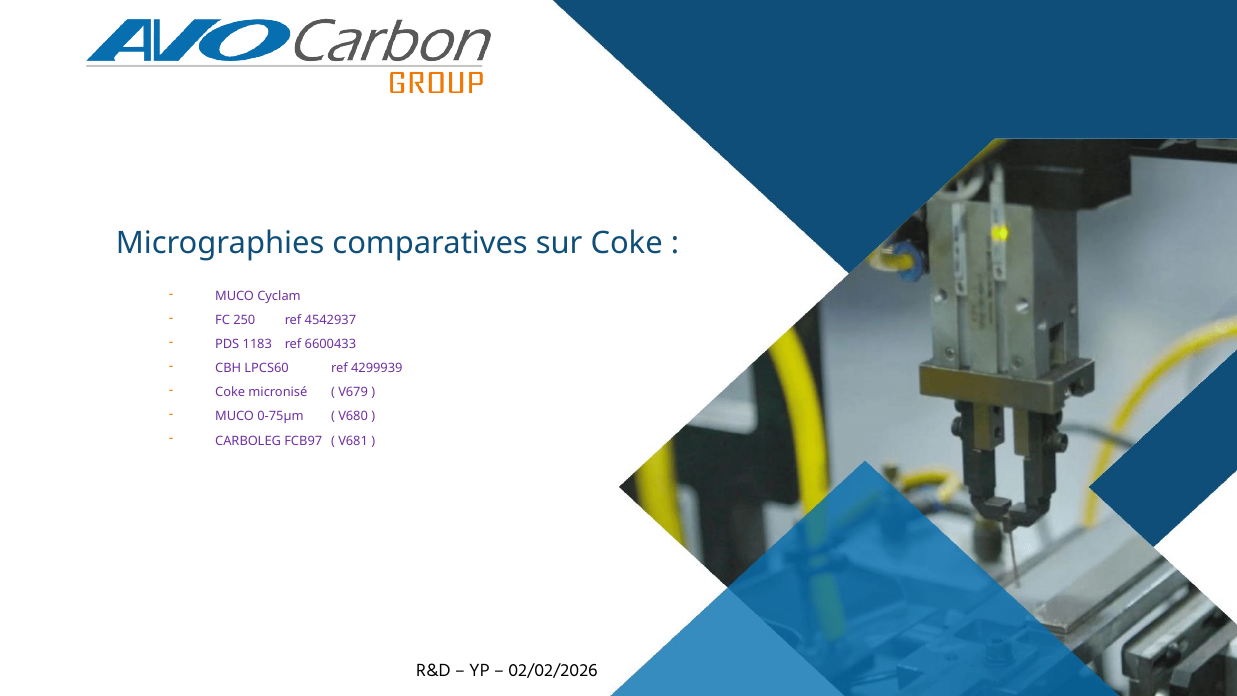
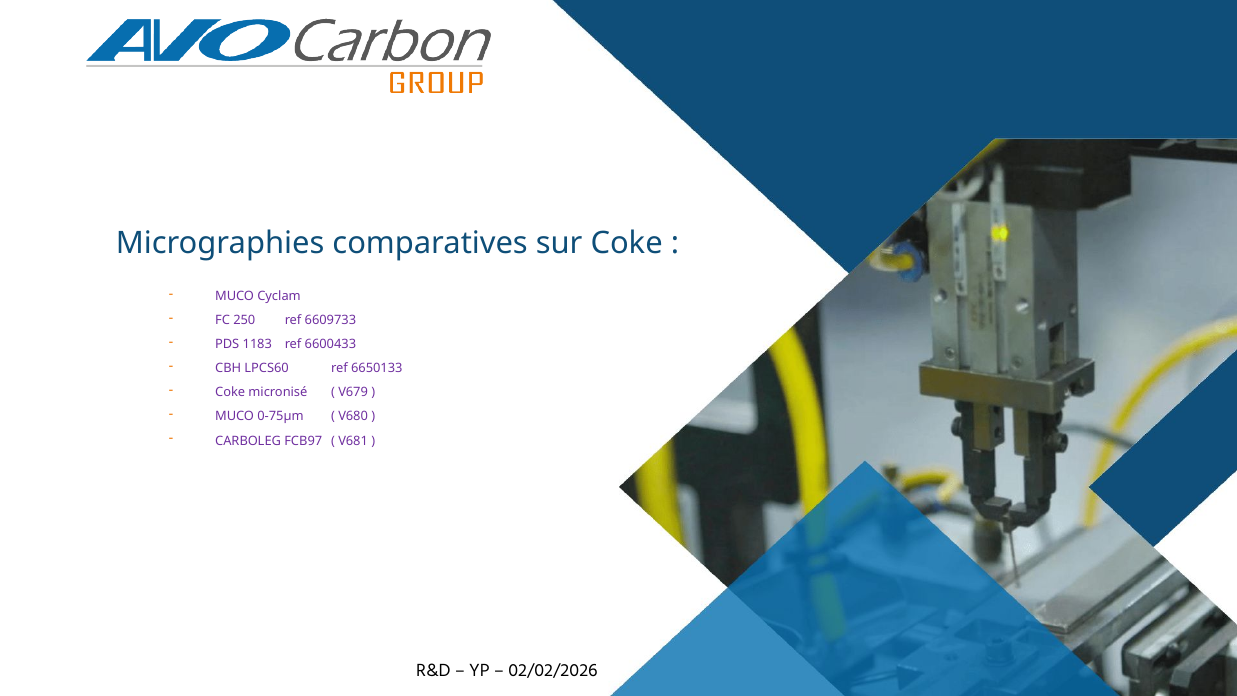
4542937: 4542937 -> 6609733 (330, 320)
4299939: 4299939 -> 6650133 (377, 368)
